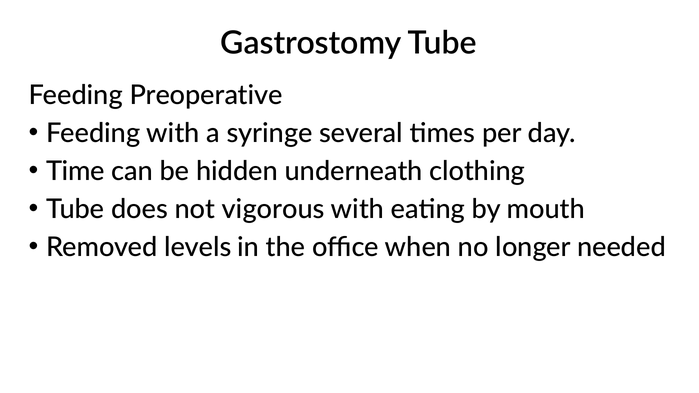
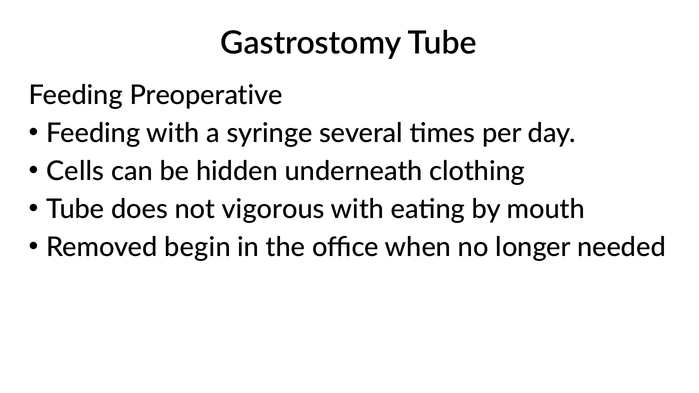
Time: Time -> Cells (75, 171)
levels: levels -> begin (198, 247)
